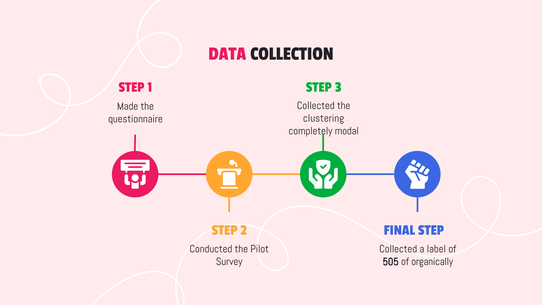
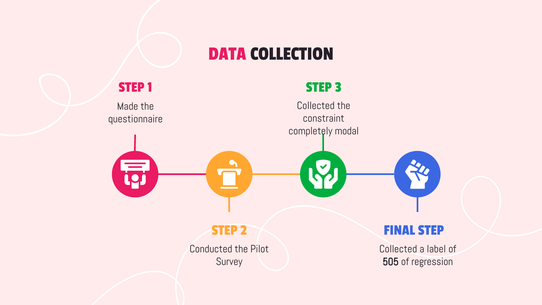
clustering: clustering -> constraint (324, 118)
organically: organically -> regression (432, 262)
